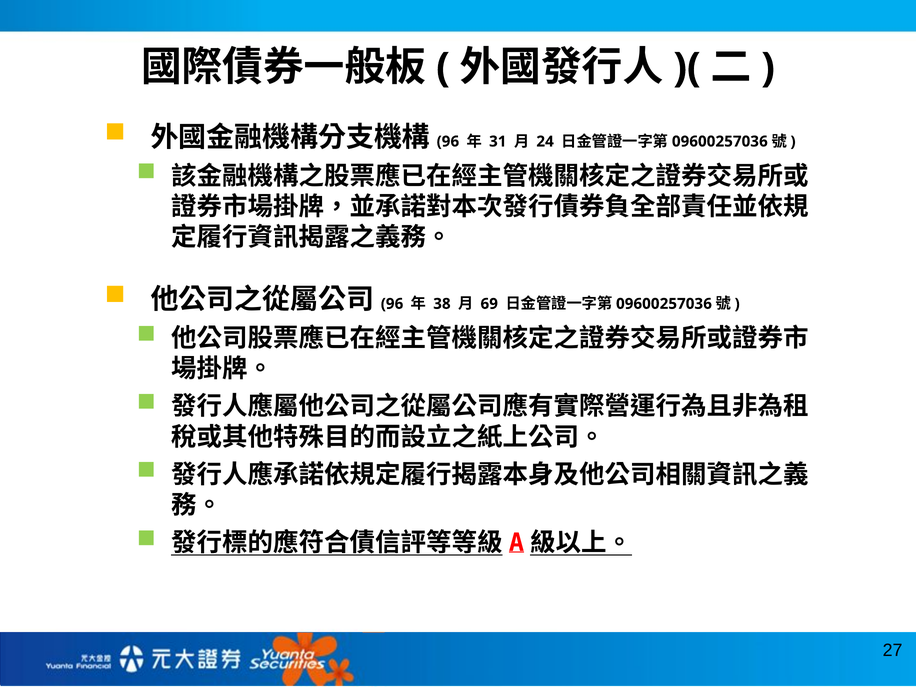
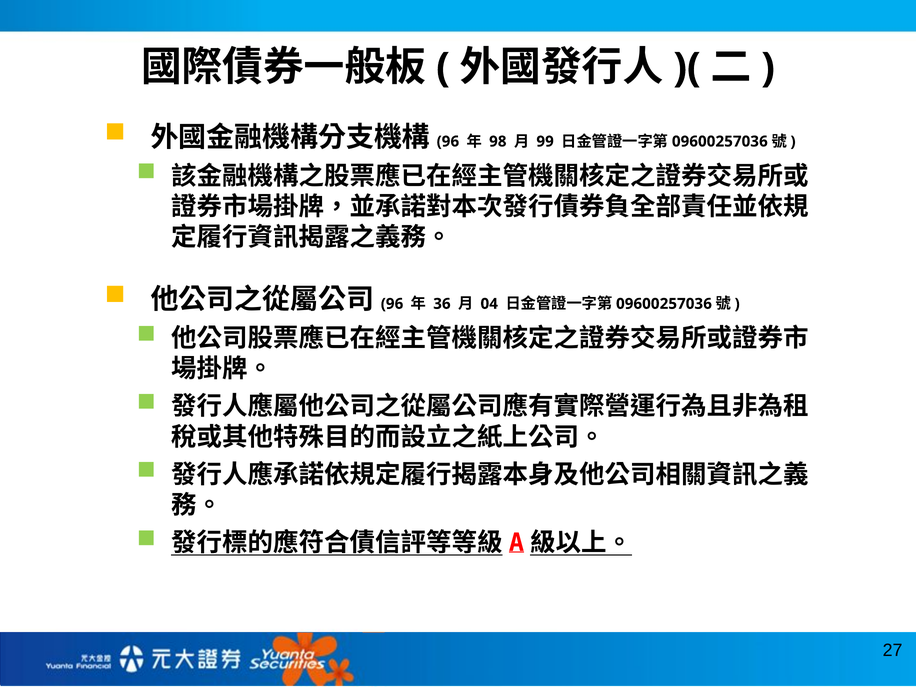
31: 31 -> 98 (498, 141)
24: 24 -> 99 (545, 141)
38: 38 -> 36 (442, 304)
69: 69 -> 04 (489, 304)
